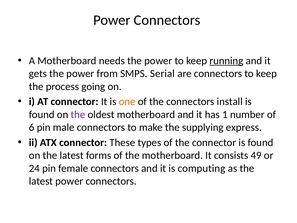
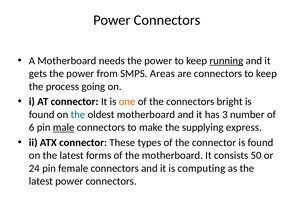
Serial: Serial -> Areas (162, 74)
install: install -> bright (230, 101)
the colour: purple -> blue (78, 114)
1: 1 -> 3 (225, 114)
male underline: none -> present (64, 127)
49: 49 -> 50 (256, 155)
